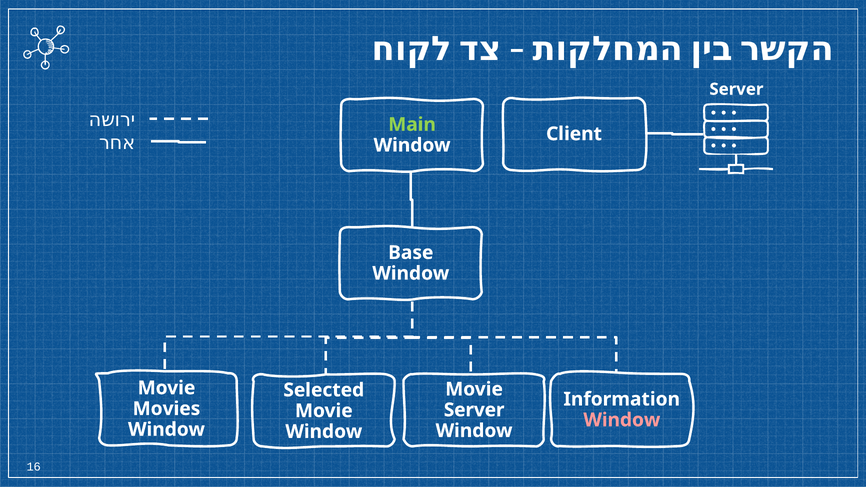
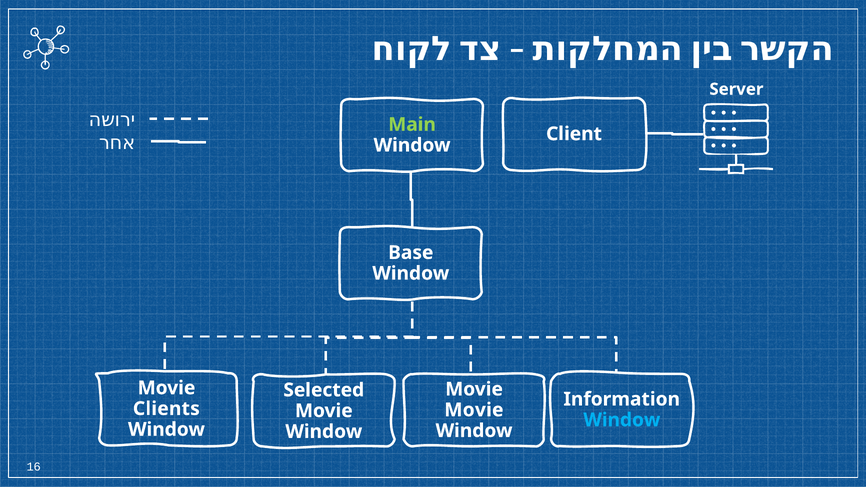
Movies: Movies -> Clients (166, 409)
Server: Server -> Movie (474, 410)
Window colour: pink -> light blue (622, 420)
